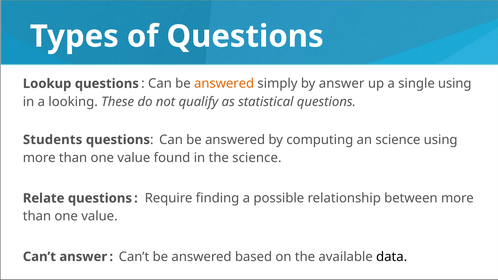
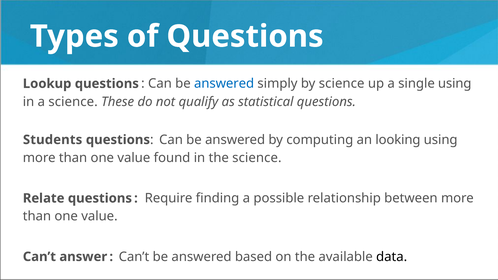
answered colour: orange -> blue (224, 84)
by answer: answer -> science (342, 84)
a looking: looking -> science (73, 102)
an science: science -> looking (398, 140)
